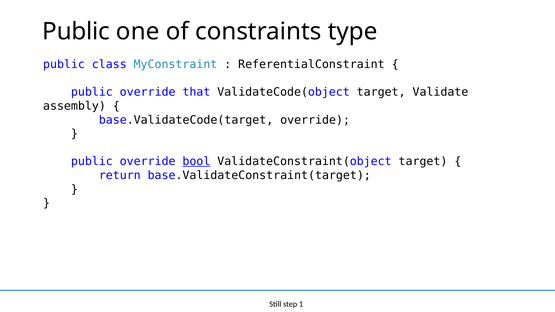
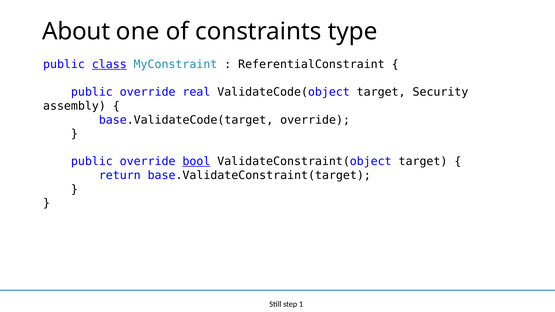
Public: Public -> About (76, 32)
class underline: none -> present (109, 64)
that: that -> real (196, 92)
Validate: Validate -> Security (440, 92)
